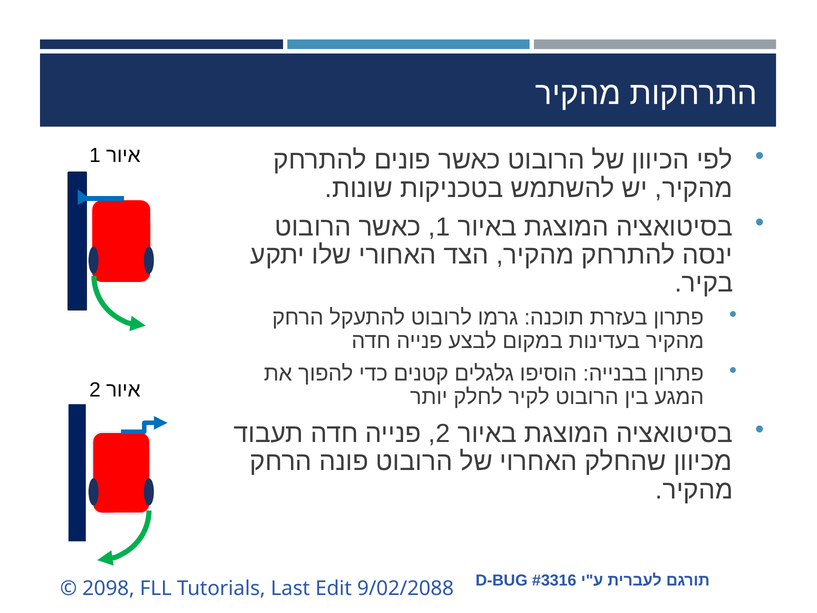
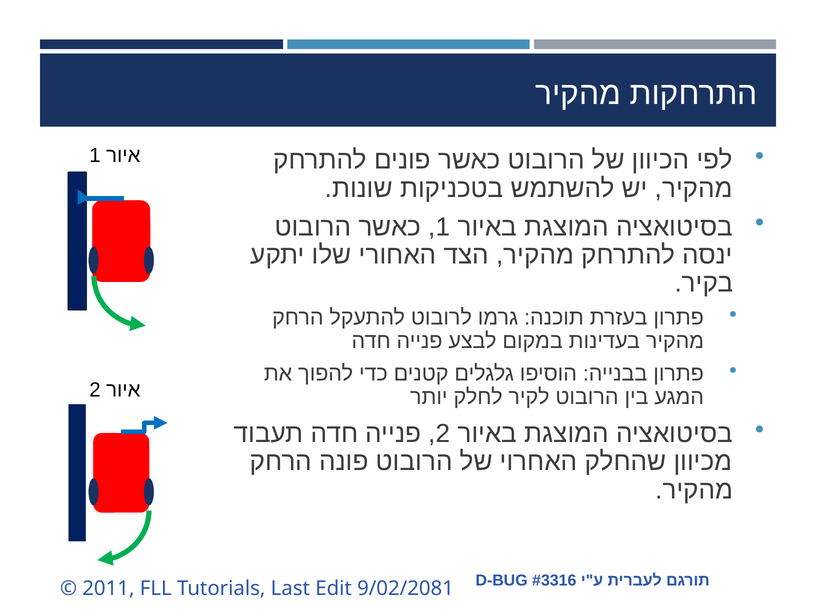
2098: 2098 -> 2011 (108, 589)
9/02/2088: 9/02/2088 -> 9/02/2081 (406, 589)
